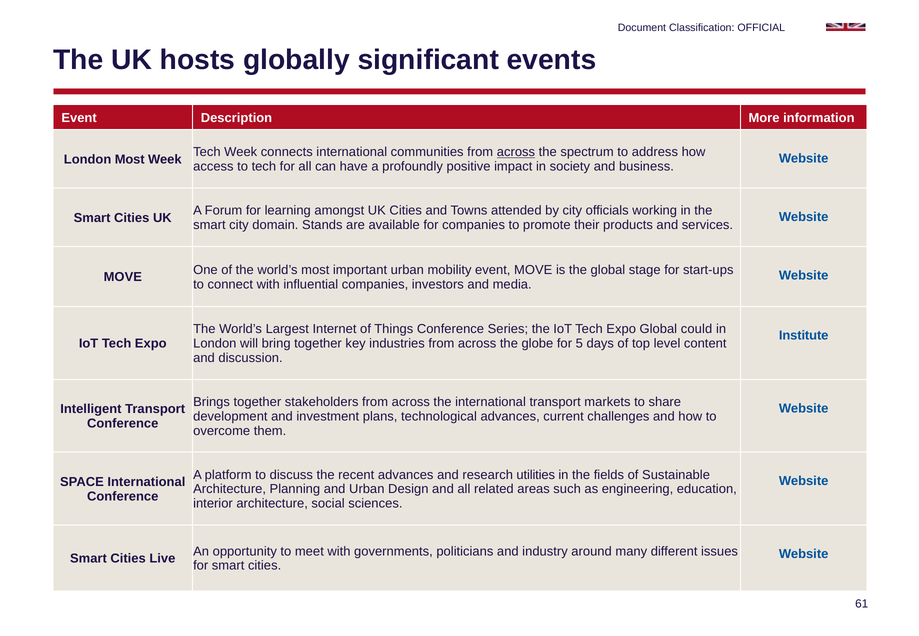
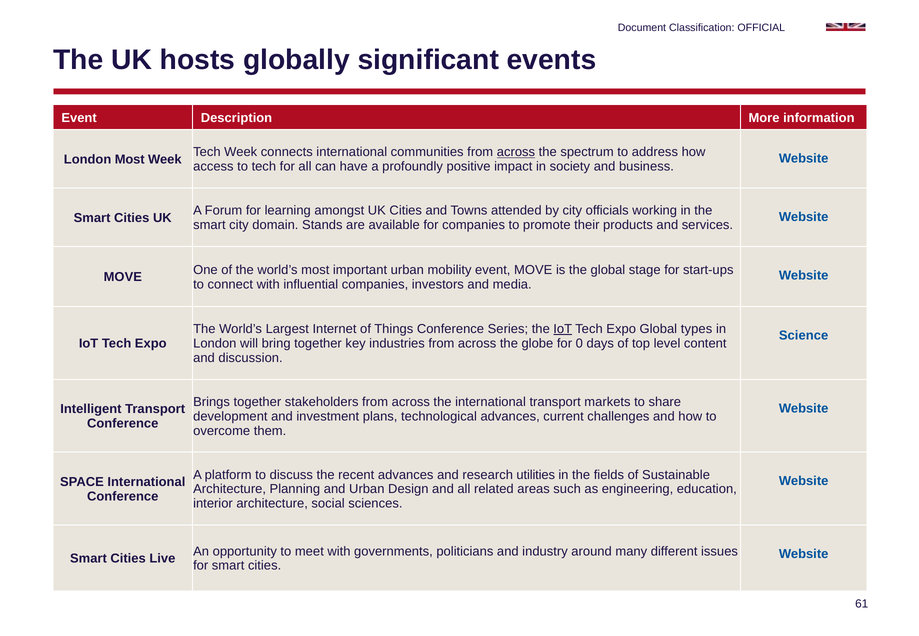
IoT underline: none -> present (563, 329)
could: could -> types (697, 329)
Institute: Institute -> Science (804, 336)
5: 5 -> 0 (579, 344)
